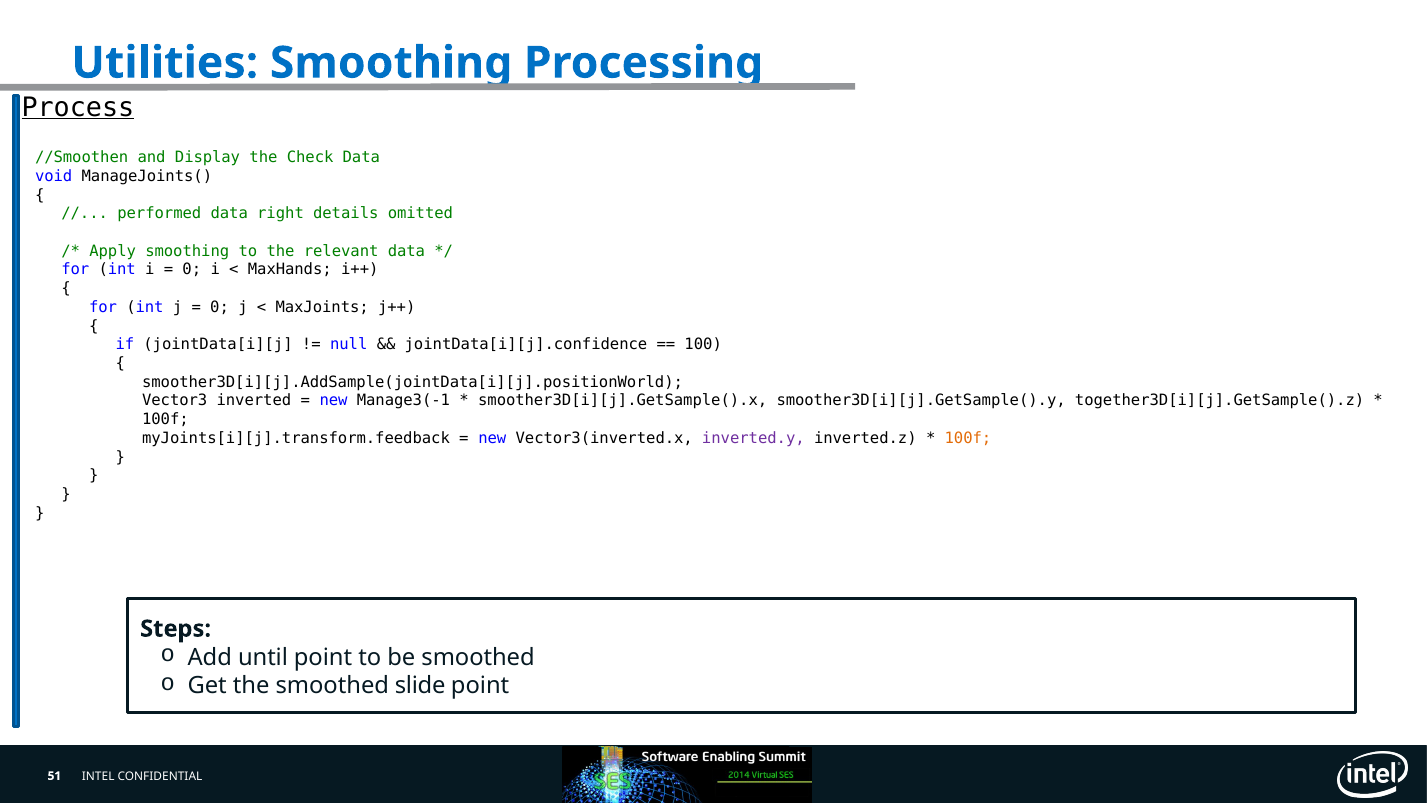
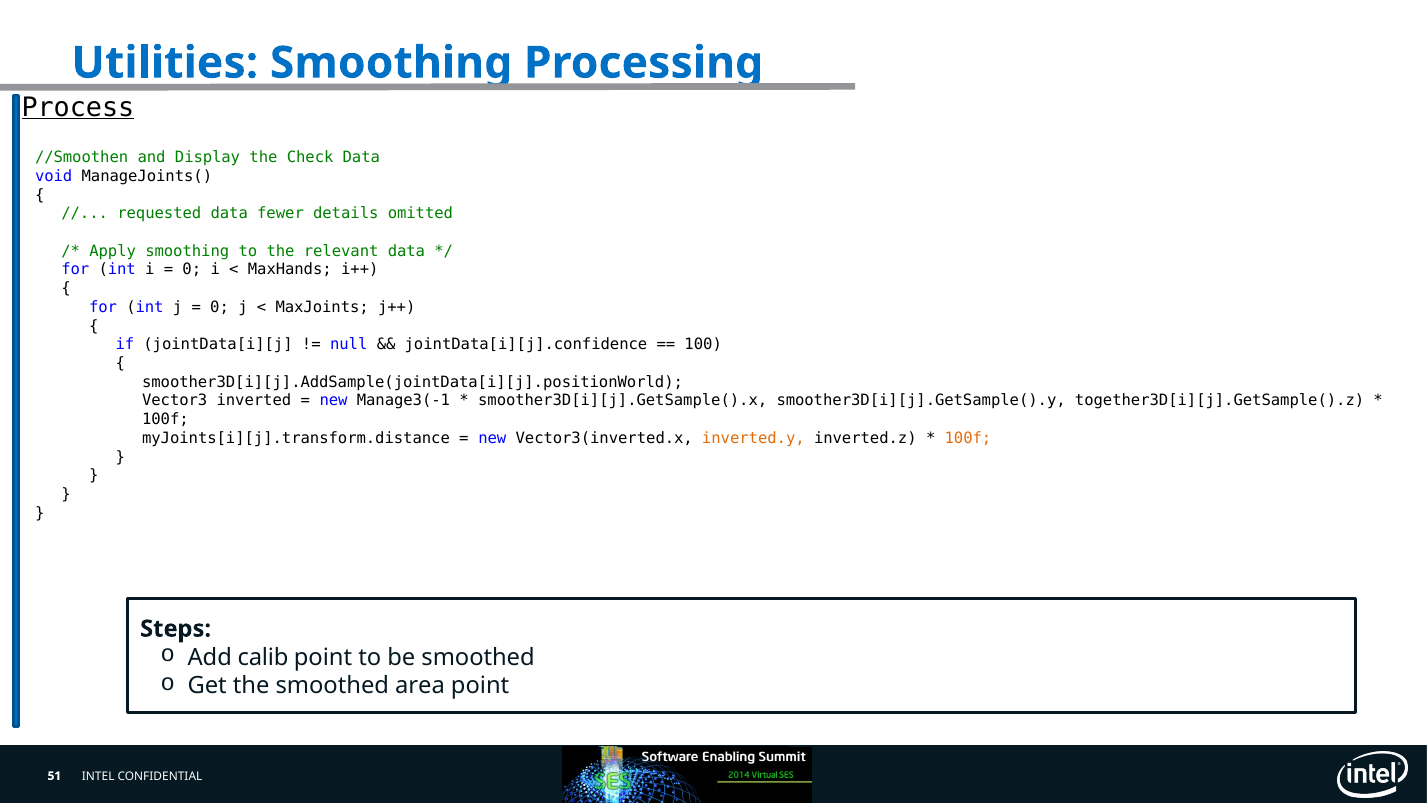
performed: performed -> requested (159, 214)
right: right -> fewer (280, 214)
myJoints[i][j].transform.feedback: myJoints[i][j].transform.feedback -> myJoints[i][j].transform.distance (296, 438)
inverted.y colour: purple -> orange (753, 438)
until: until -> calib (263, 657)
slide: slide -> area (420, 686)
